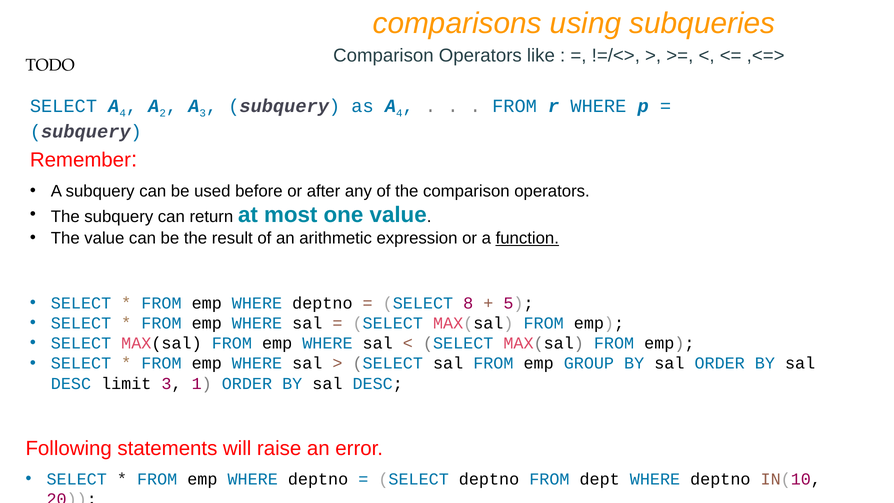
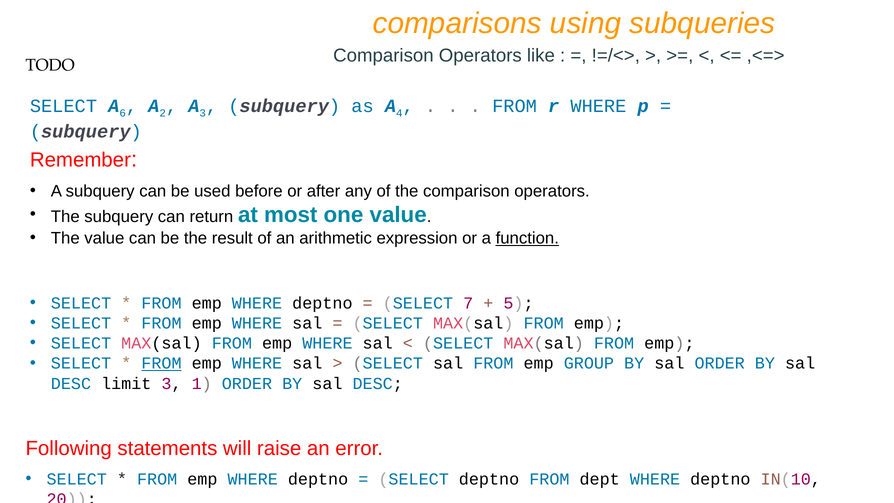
SELECT A 4: 4 -> 6 (123, 113)
8: 8 -> 7 (468, 303)
FROM underline: none -> present (161, 363)
